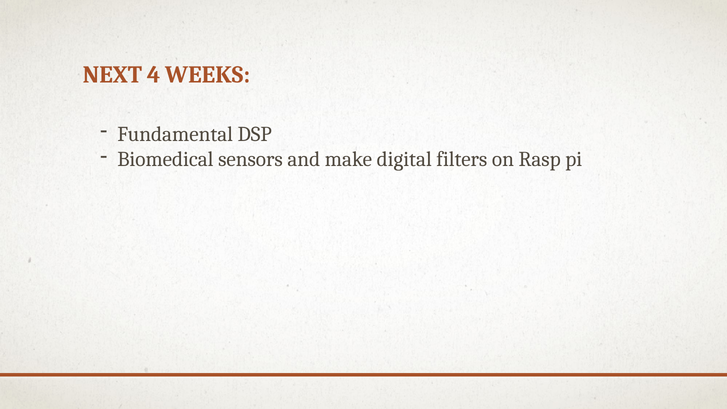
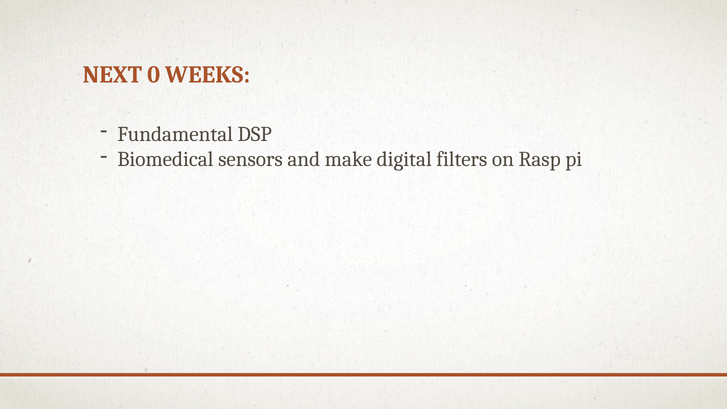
4: 4 -> 0 (154, 75)
